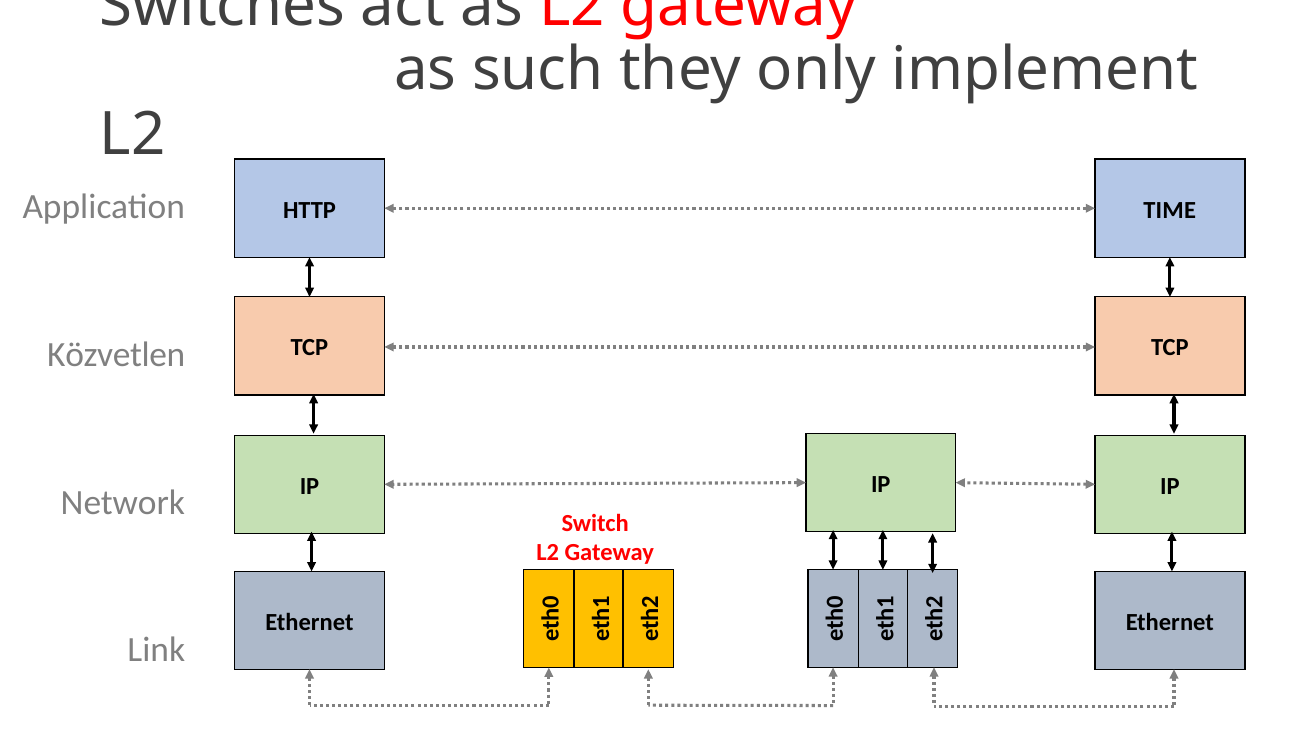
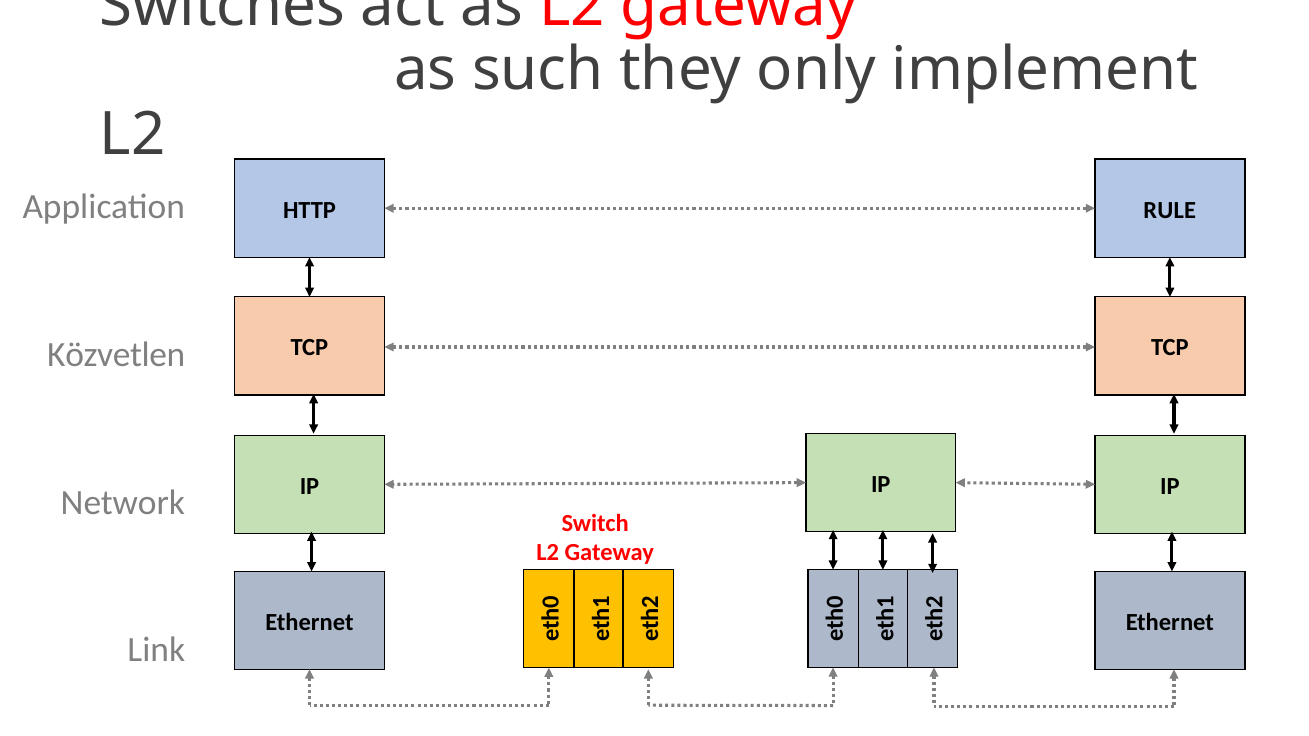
TIME: TIME -> RULE (1170, 210)
